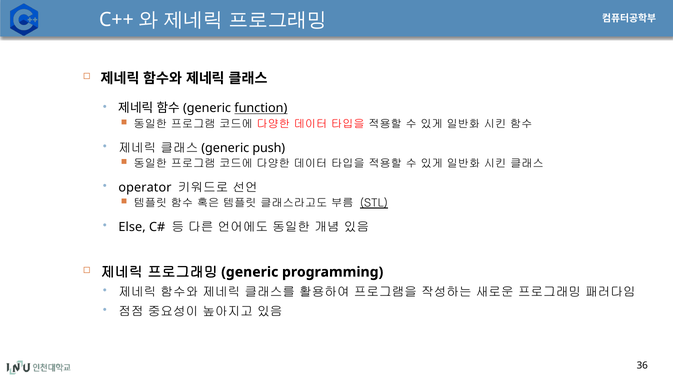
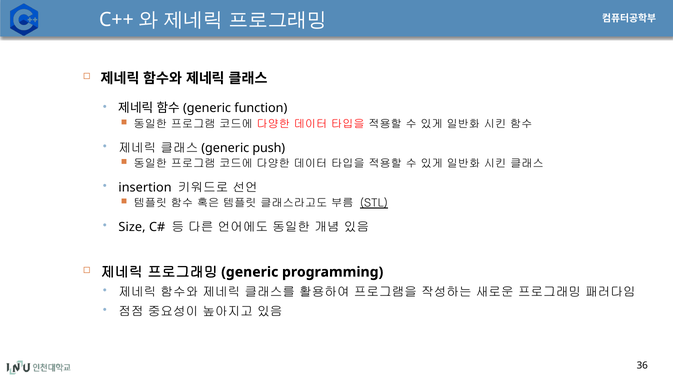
function underline: present -> none (261, 108)
operator: operator -> insertion (145, 187)
Else: Else -> Size (132, 227)
